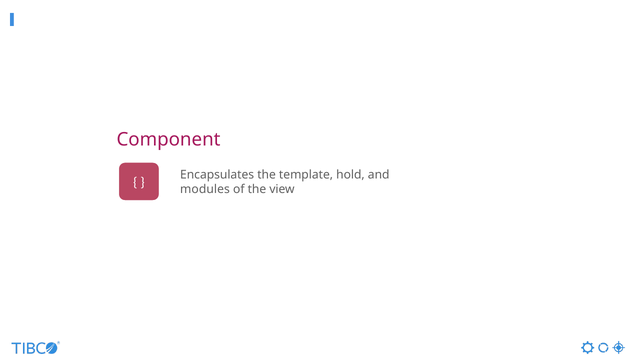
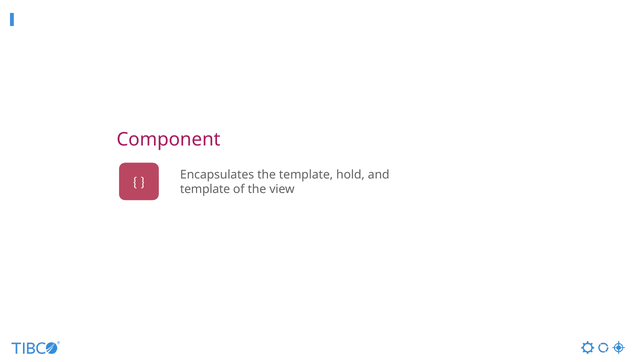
modules: modules -> template (205, 189)
